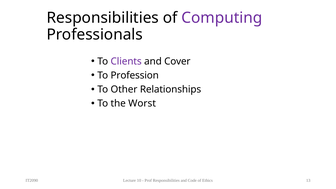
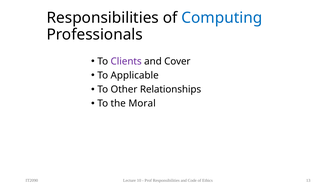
Computing colour: purple -> blue (222, 18)
Profession: Profession -> Applicable (135, 75)
Worst: Worst -> Moral (142, 103)
